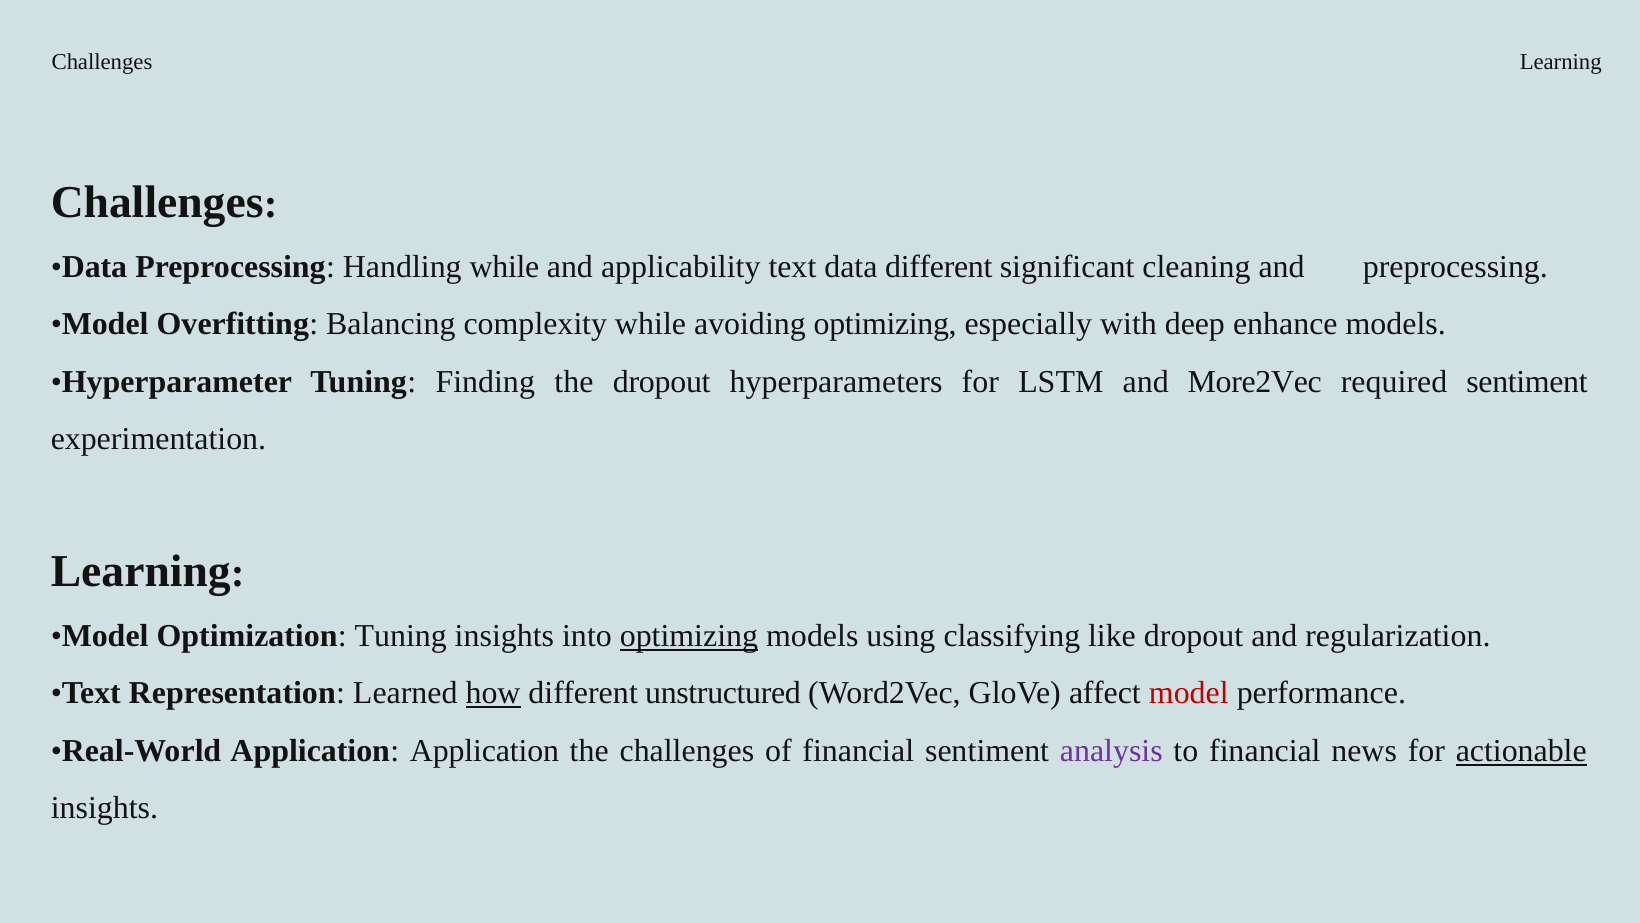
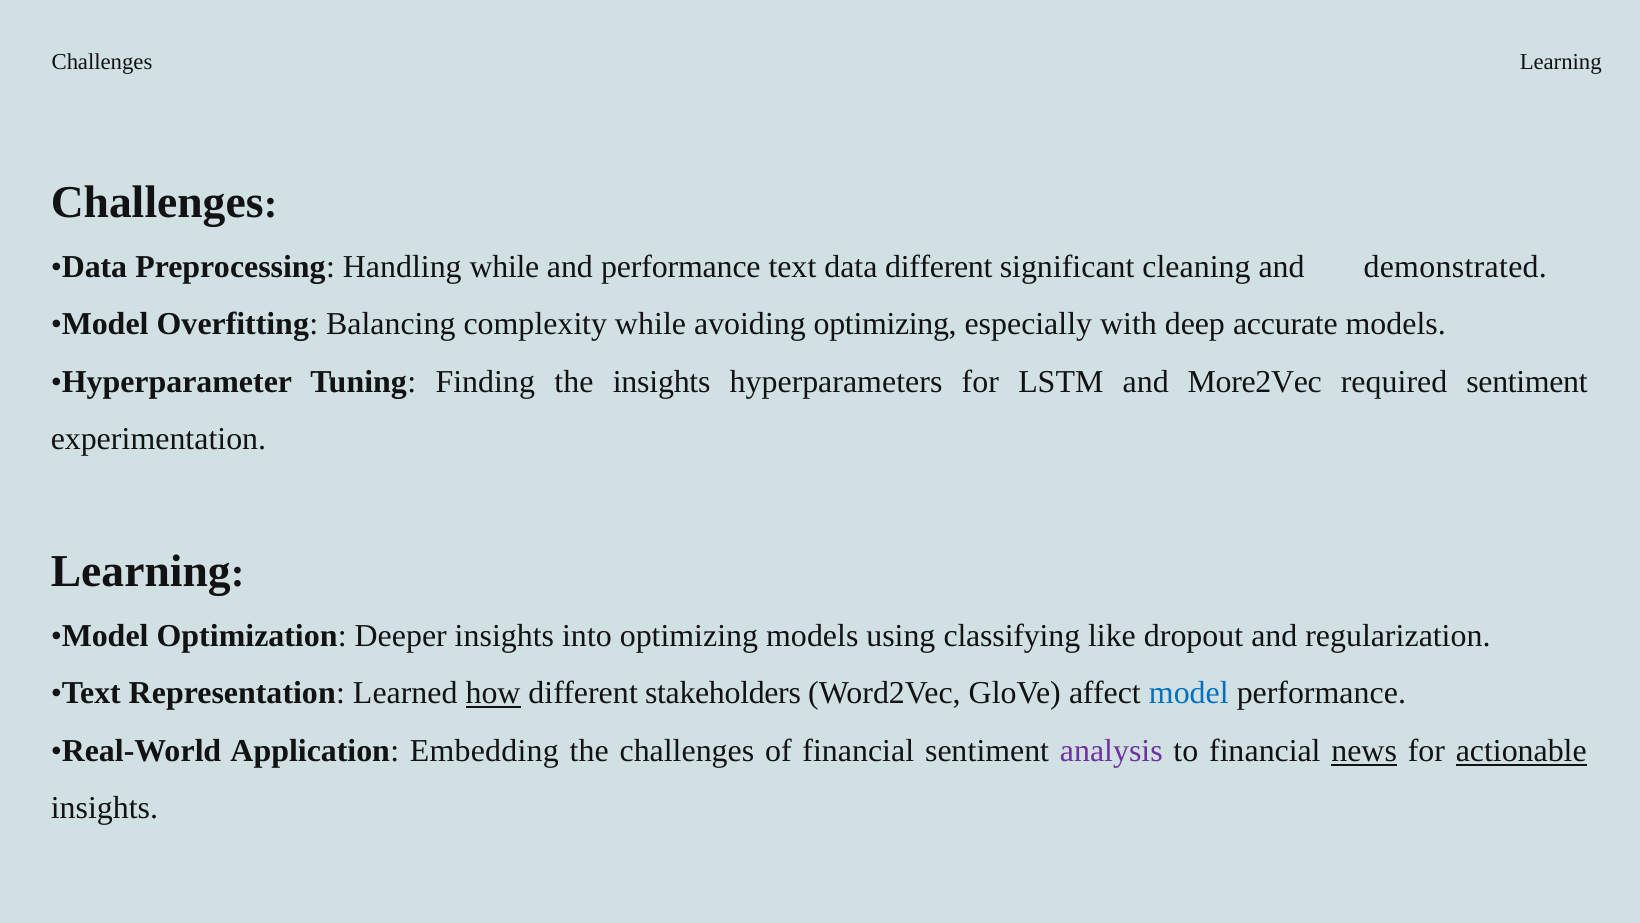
and applicability: applicability -> performance (681, 267)
and preprocessing: preprocessing -> demonstrated (1455, 267)
enhance: enhance -> accurate (1285, 324)
the dropout: dropout -> insights (662, 381)
Optimization Tuning: Tuning -> Deeper (401, 636)
optimizing underline: present -> none (689, 636)
unstructured: unstructured -> stakeholders (723, 693)
model colour: red -> blue (1189, 693)
Application Application: Application -> Embedding (484, 750)
news underline: none -> present (1364, 750)
